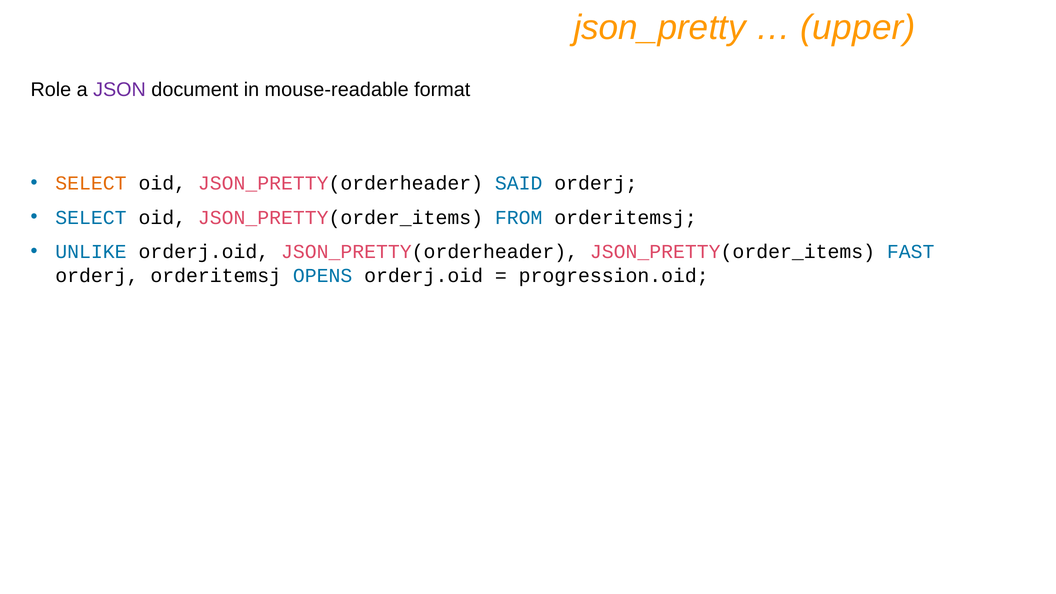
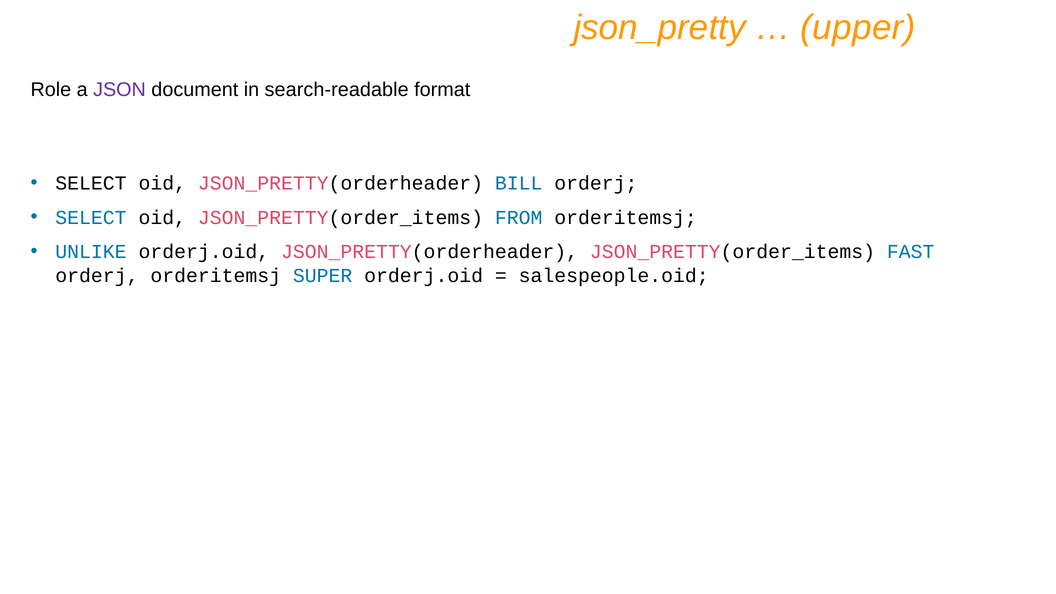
mouse-readable: mouse-readable -> search-readable (337, 90)
SELECT colour: orange -> black (91, 183)
SAID: SAID -> BILL (519, 183)
OPENS: OPENS -> SUPER (323, 276)
progression.oid: progression.oid -> salespeople.oid (614, 276)
